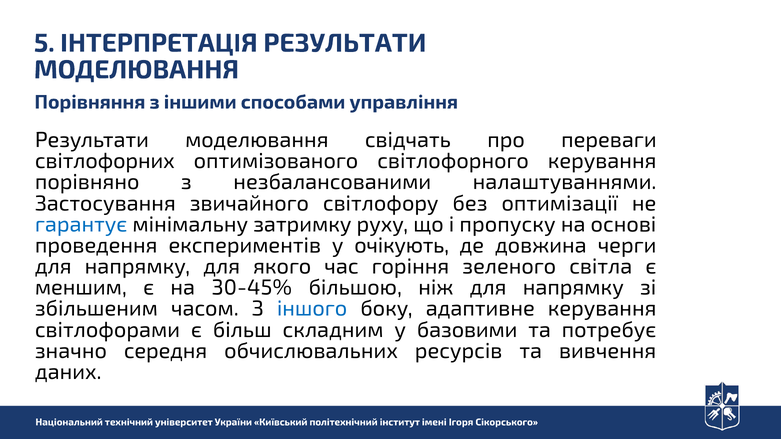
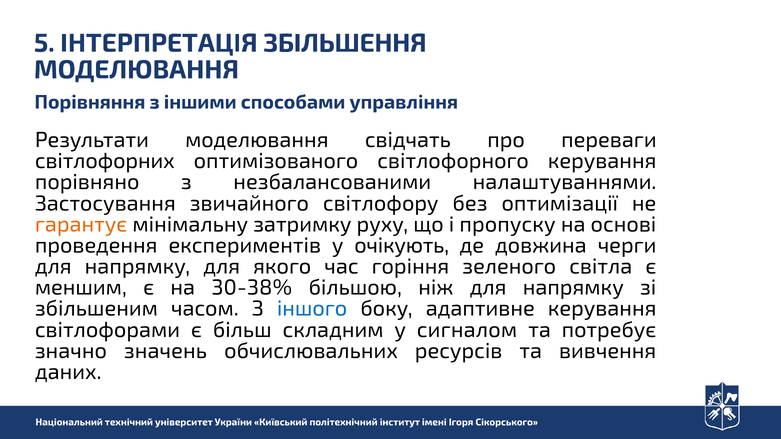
ІНТЕРПРЕТАЦІЯ РЕЗУЛЬТАТИ: РЕЗУЛЬТАТИ -> ЗБІЛЬШЕННЯ (345, 43)
гарантує colour: blue -> orange (81, 225)
30-45%: 30-45% -> 30-38% (252, 288)
базовими: базовими -> сигналом (467, 330)
середня: середня -> значень (165, 351)
